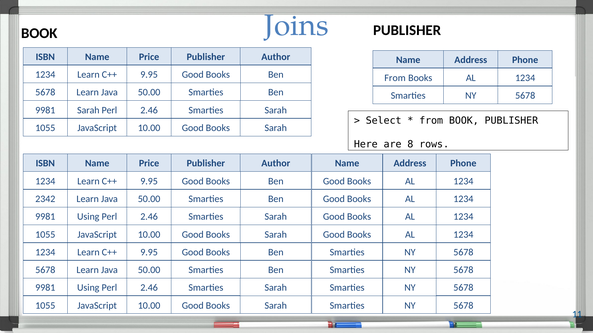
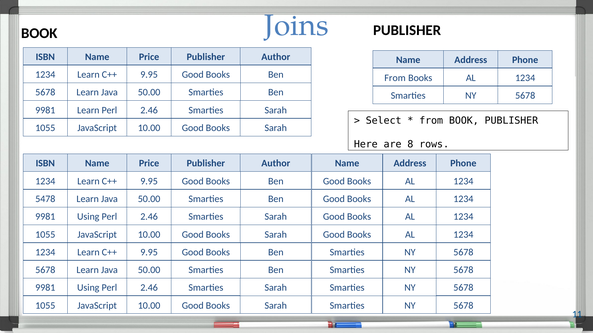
9981 Sarah: Sarah -> Learn (88, 110)
2342: 2342 -> 5478 (45, 199)
